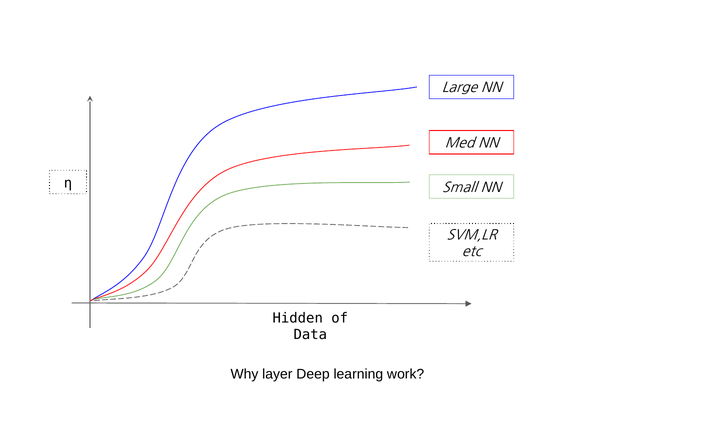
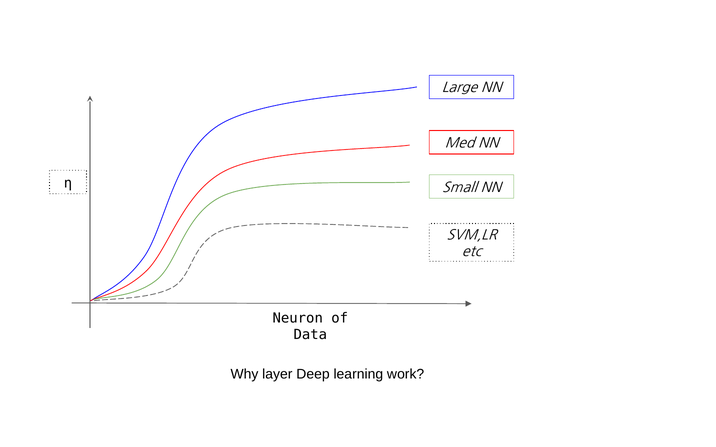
Hidden: Hidden -> Neuron (298, 318)
